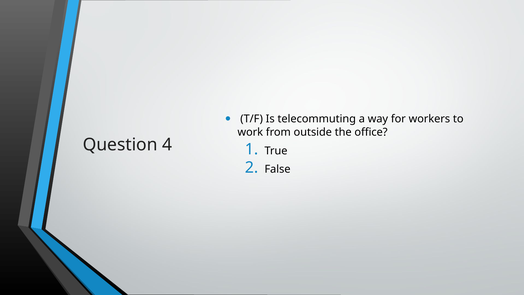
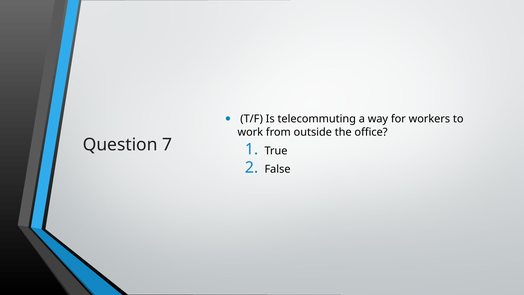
4: 4 -> 7 (167, 145)
